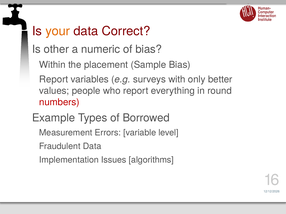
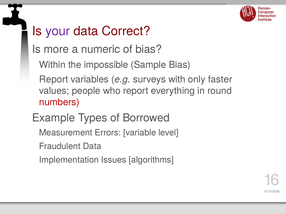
your colour: orange -> purple (58, 31)
other: other -> more (56, 49)
placement: placement -> impossible (106, 65)
better: better -> faster (220, 79)
